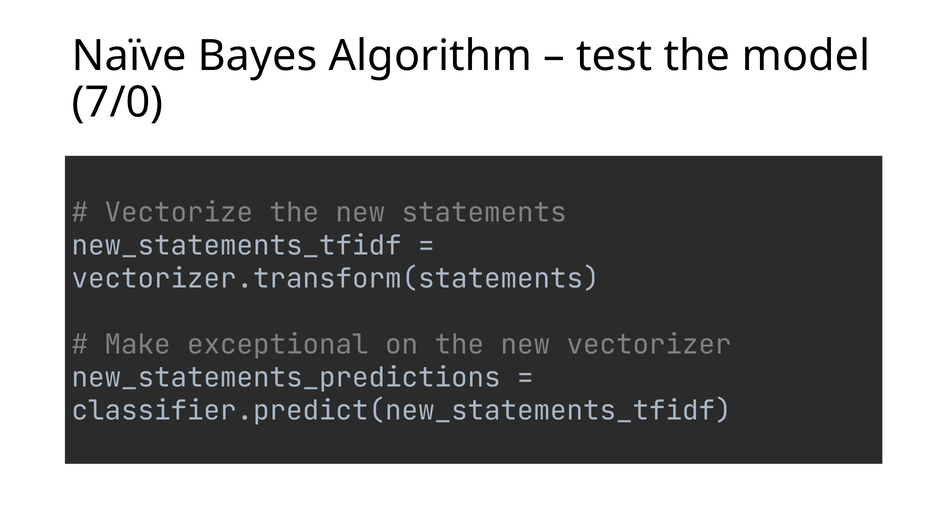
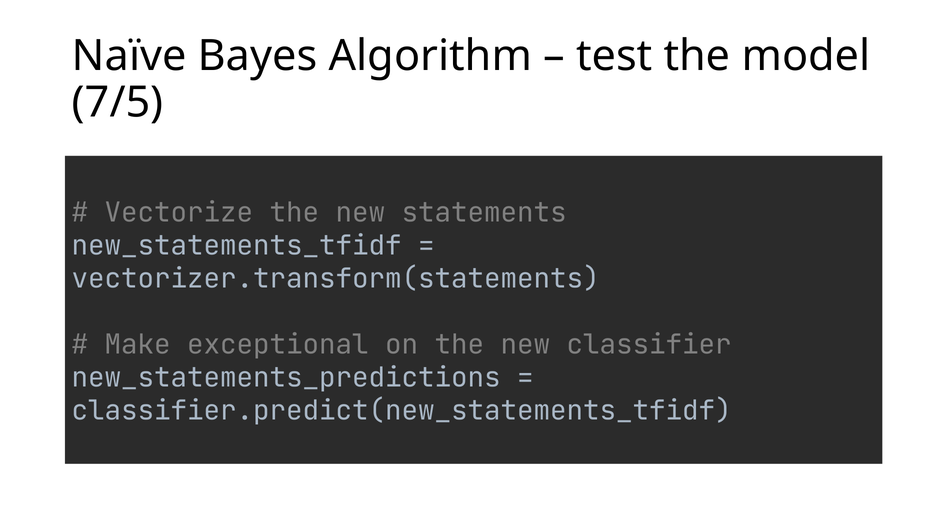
7/0: 7/0 -> 7/5 (118, 103)
vectorizer: vectorizer -> classifier (649, 345)
